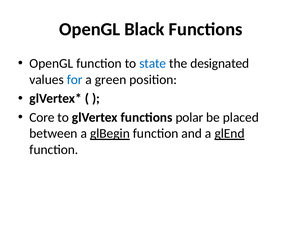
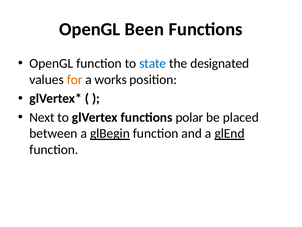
Black: Black -> Been (144, 29)
for colour: blue -> orange (75, 79)
green: green -> works (111, 79)
Core: Core -> Next (42, 117)
